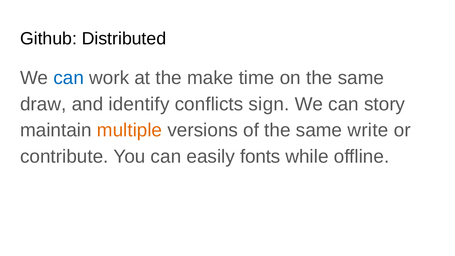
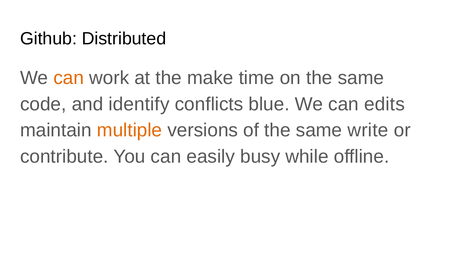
can colour: blue -> orange (69, 78)
draw: draw -> code (43, 104)
sign: sign -> blue (269, 104)
story: story -> edits (385, 104)
fonts: fonts -> busy (260, 156)
